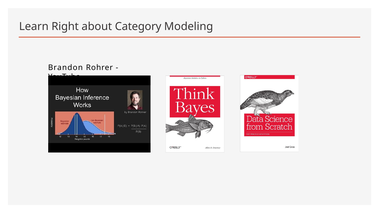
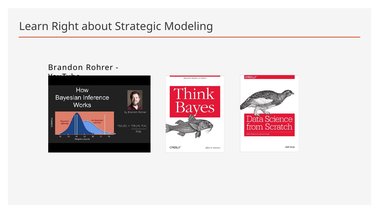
Category: Category -> Strategic (138, 27)
